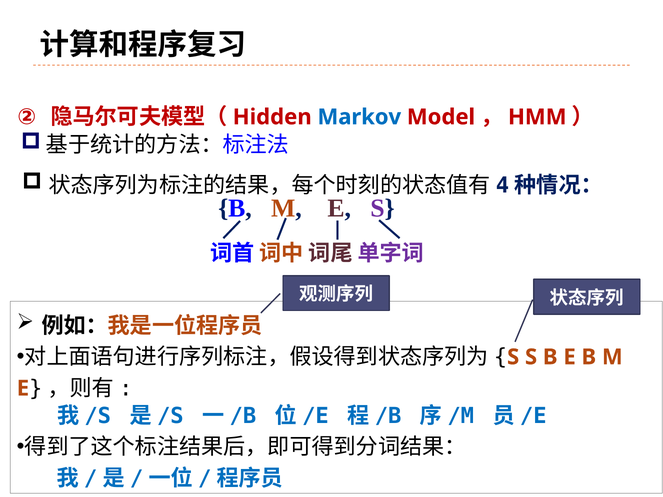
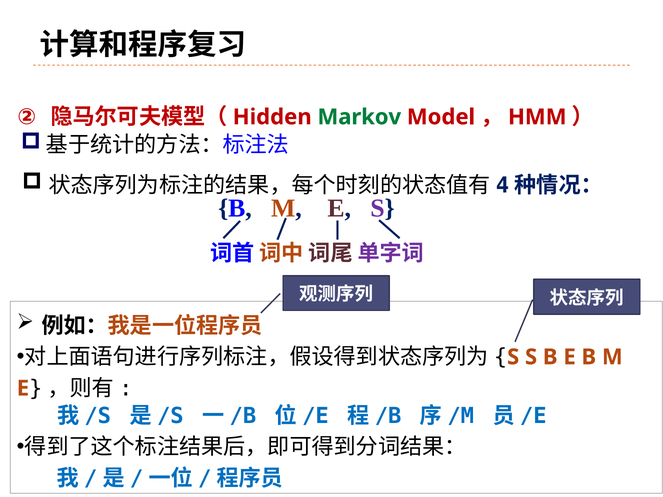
Markov colour: blue -> green (359, 117)
